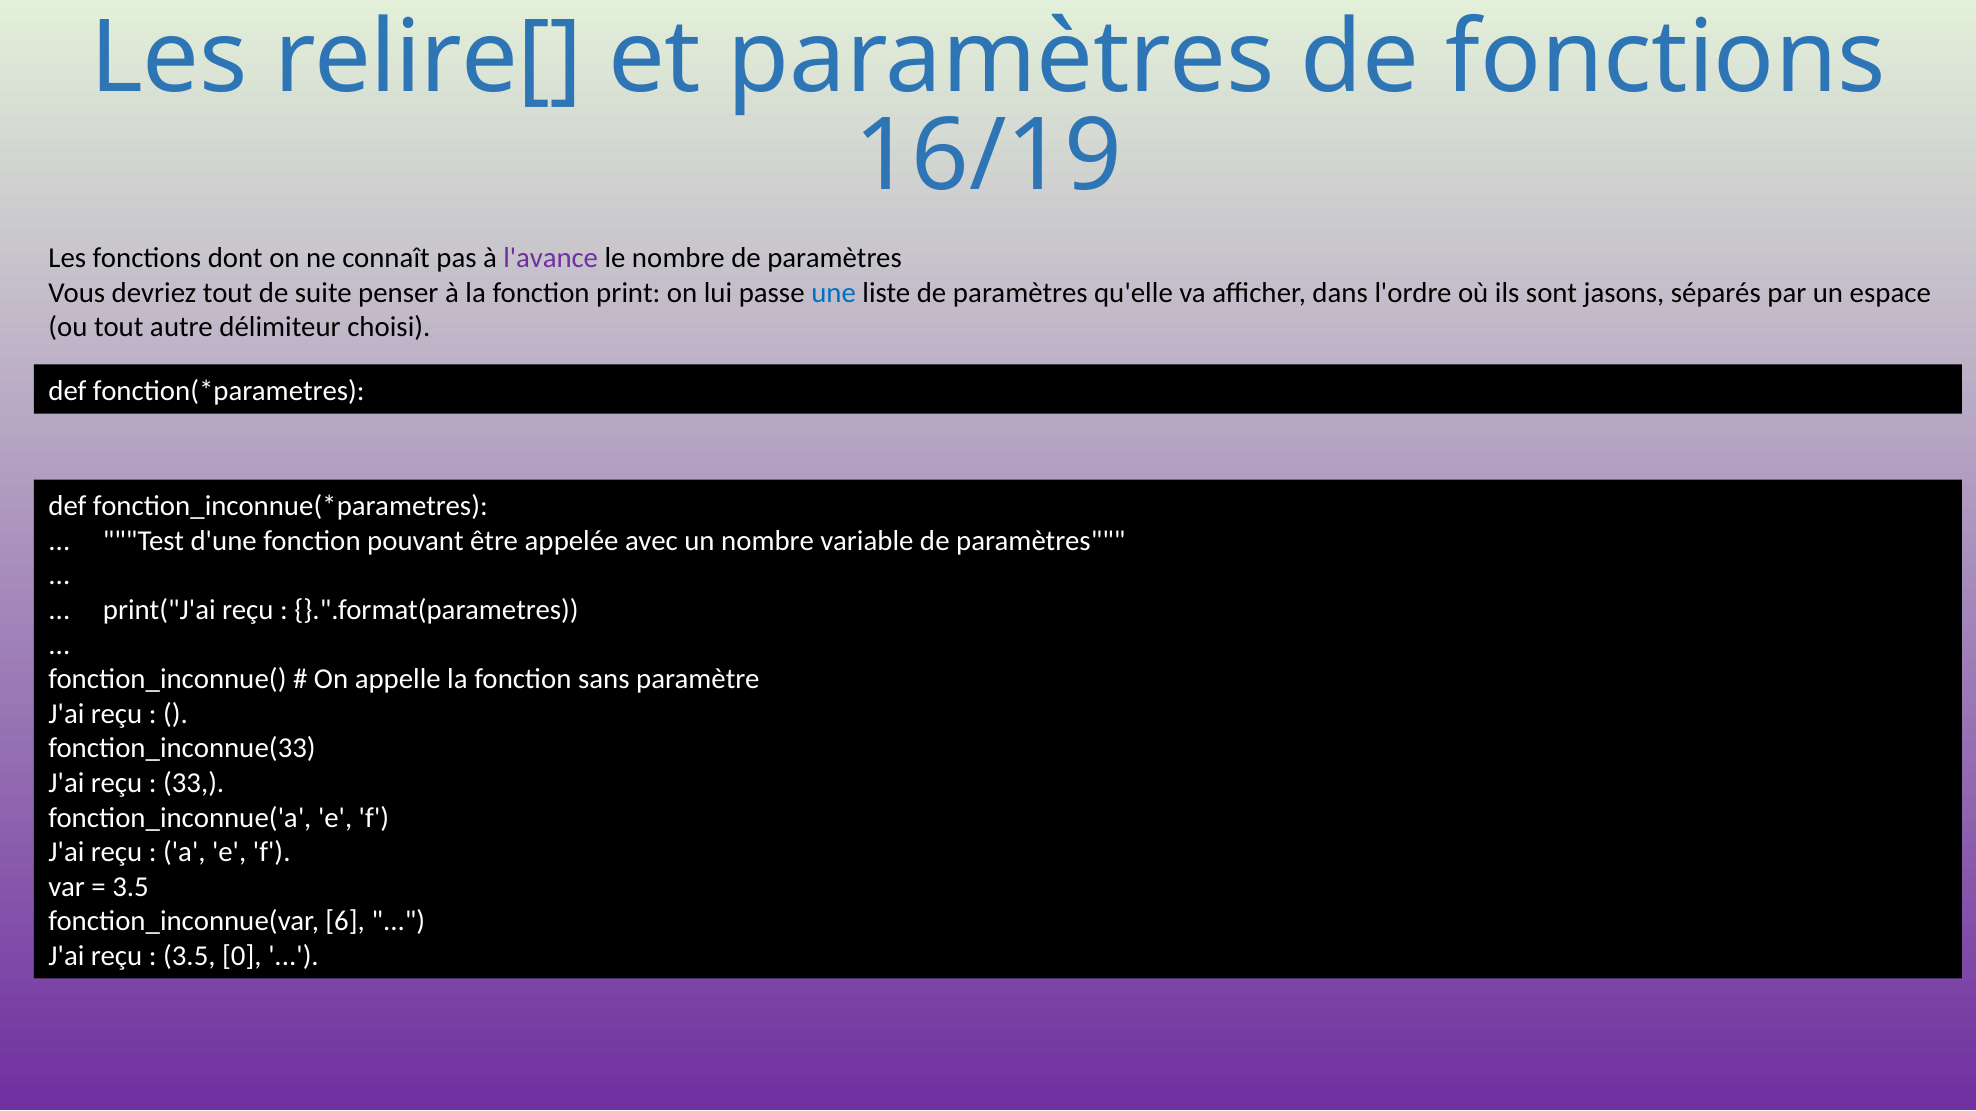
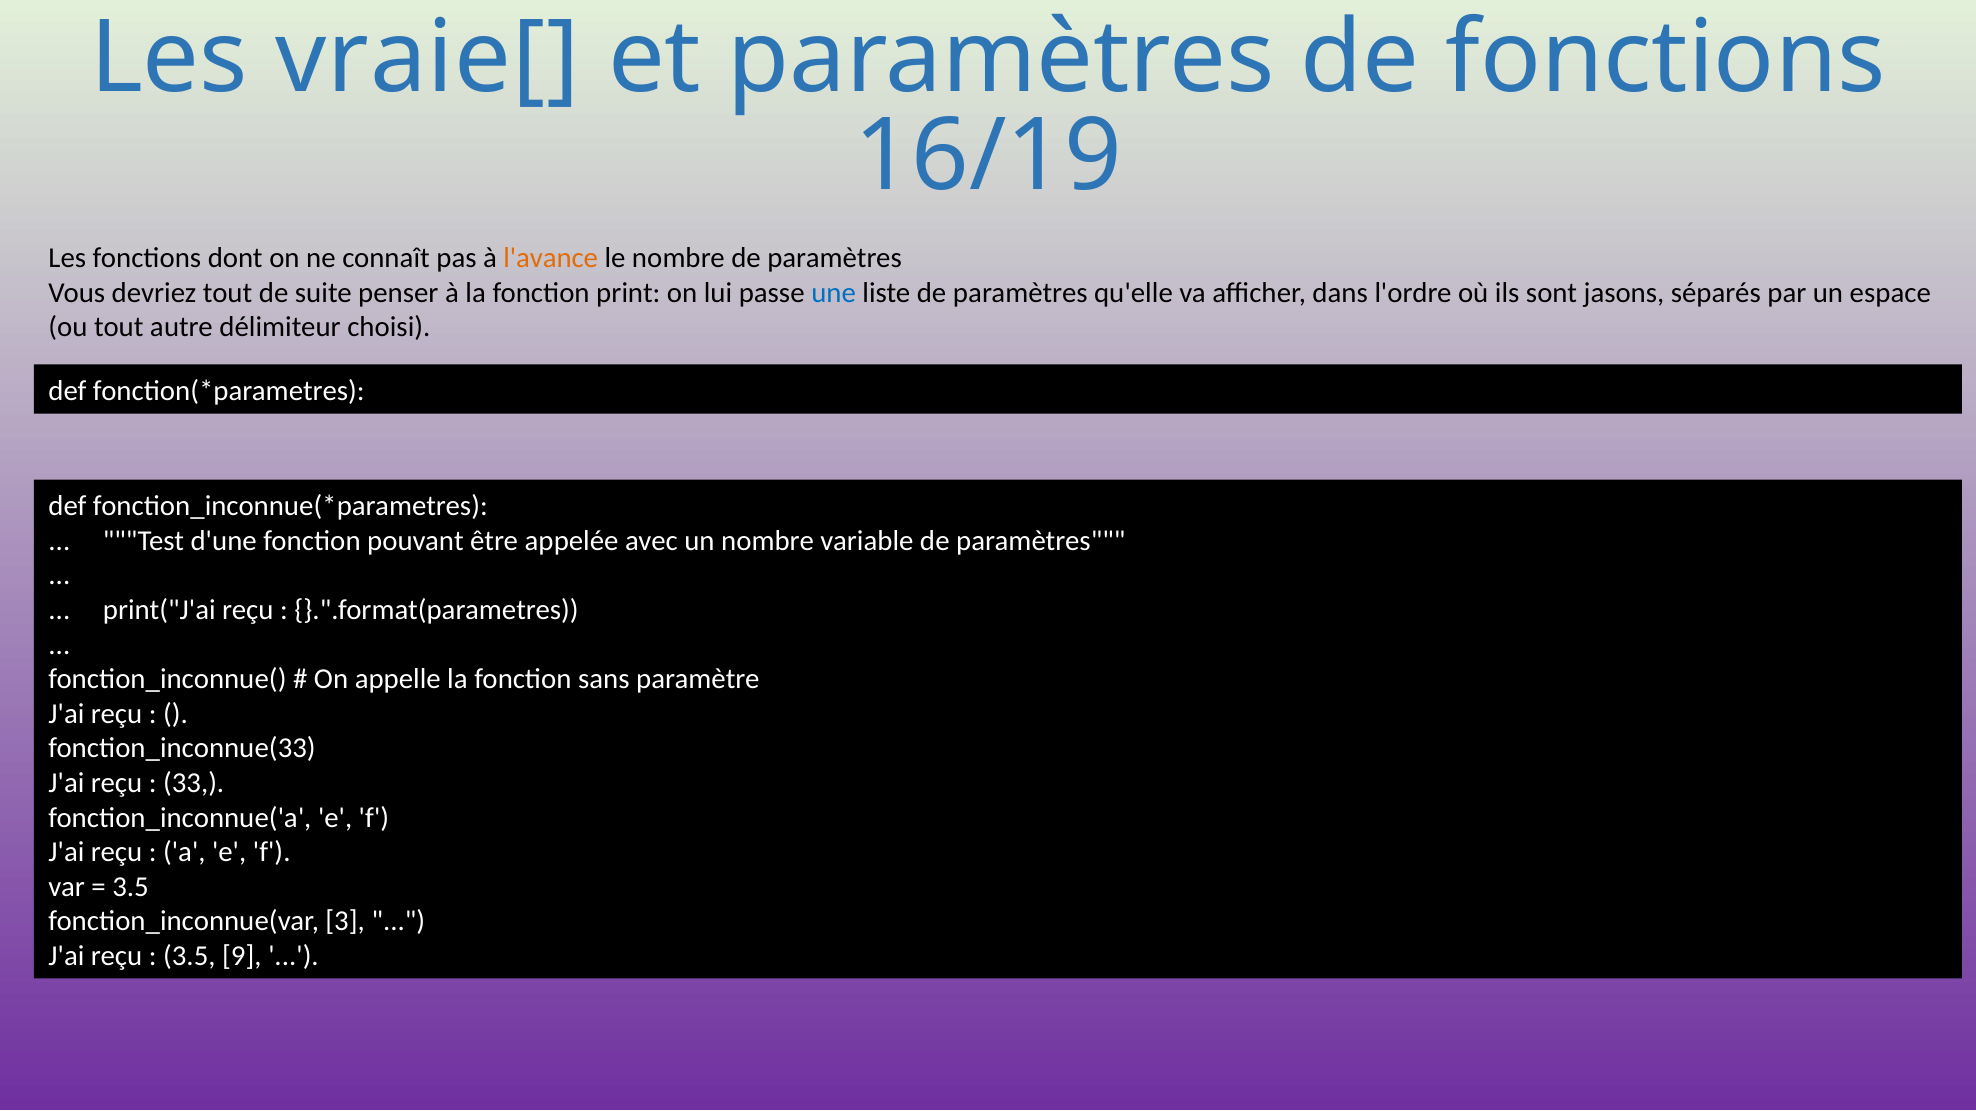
relire[: relire[ -> vraie[ (428, 58)
l'avance colour: purple -> orange (551, 258)
6: 6 -> 3 (345, 922)
0: 0 -> 9 (242, 956)
